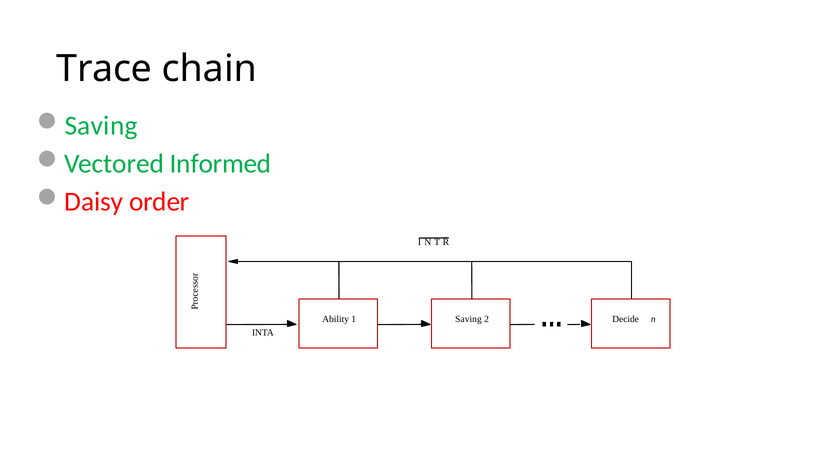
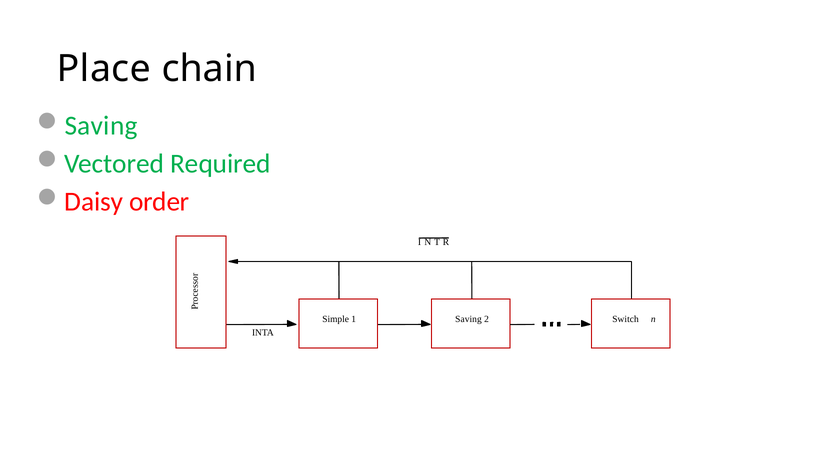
Trace: Trace -> Place (104, 69)
Informed: Informed -> Required (220, 164)
Ability: Ability -> Simple (336, 319)
Decide: Decide -> Switch (626, 319)
